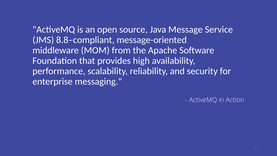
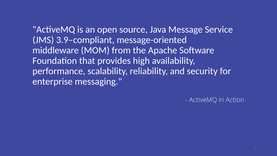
8.8–compliant: 8.8–compliant -> 3.9–compliant (85, 40)
